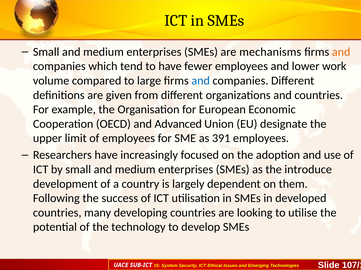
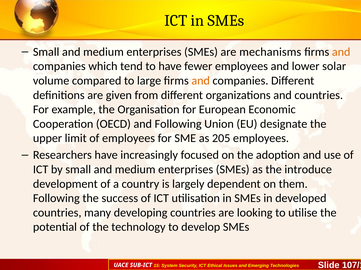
work: work -> solar (334, 66)
and colour: blue -> orange (201, 81)
and Advanced: Advanced -> Following (178, 124)
391: 391 -> 205 (221, 139)
